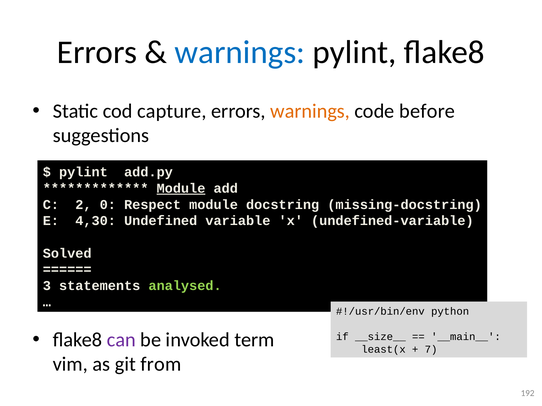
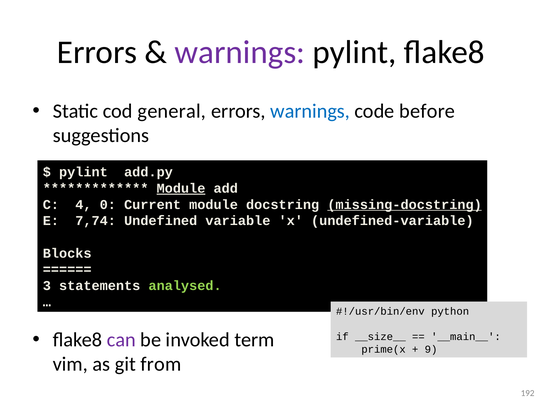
warnings colour: blue -> purple (240, 52)
capture: capture -> general (172, 111)
warnings colour: orange -> blue (310, 111)
2: 2 -> 4 (83, 205)
Respect: Respect -> Current (153, 205)
missing-docstring underline: none -> present (405, 205)
4,30: 4,30 -> 7,74 (96, 221)
Solved: Solved -> Blocks (67, 254)
least(x: least(x -> prime(x (384, 350)
7: 7 -> 9 (431, 350)
